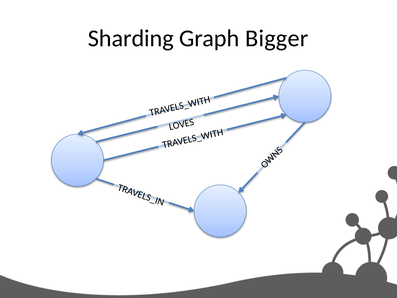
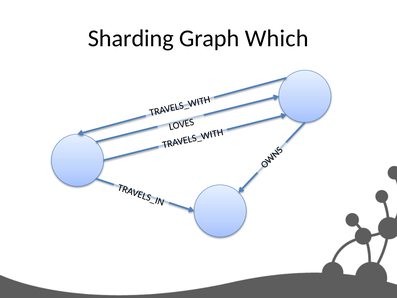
Bigger: Bigger -> Which (277, 38)
